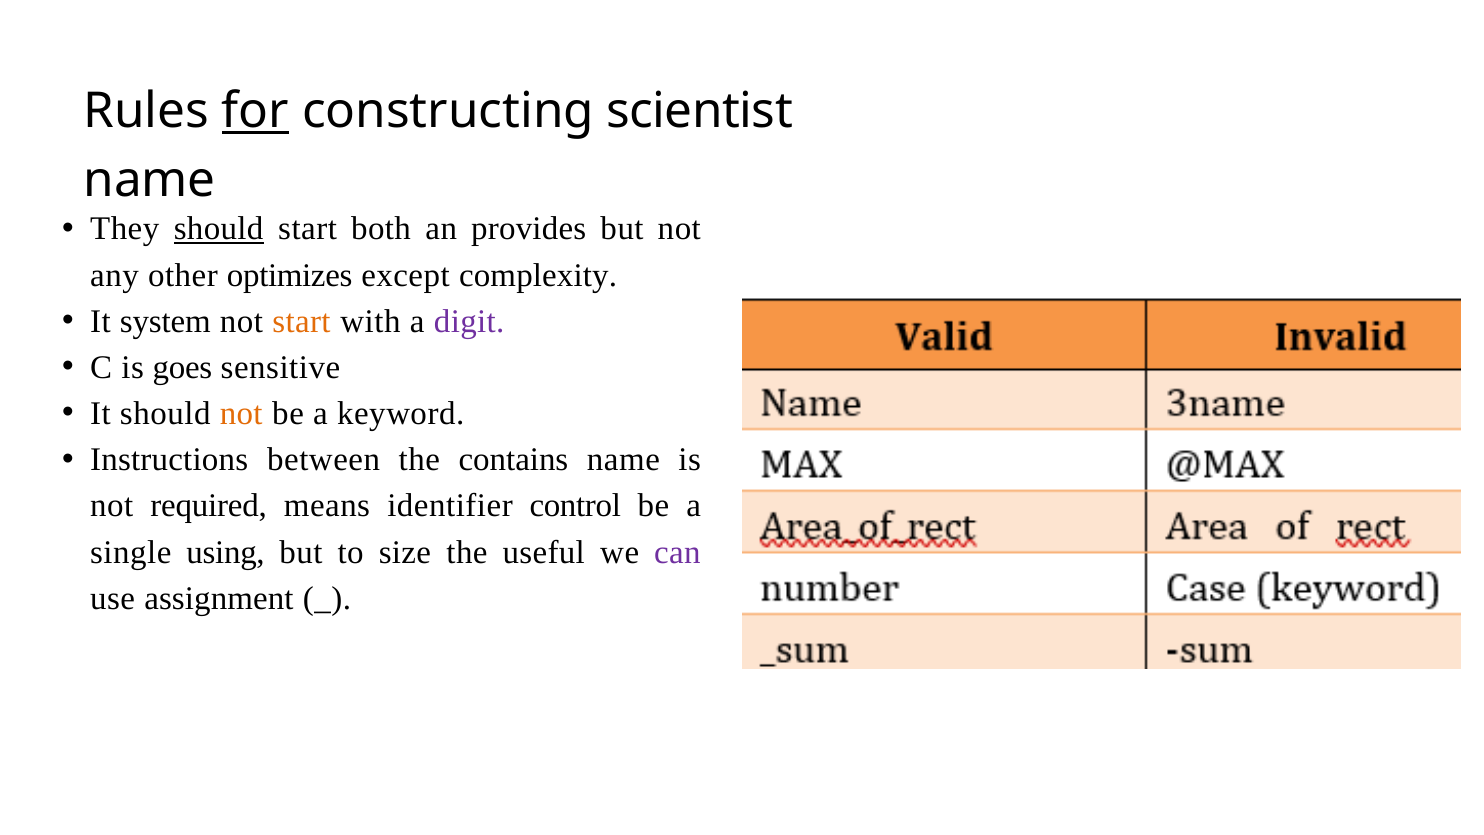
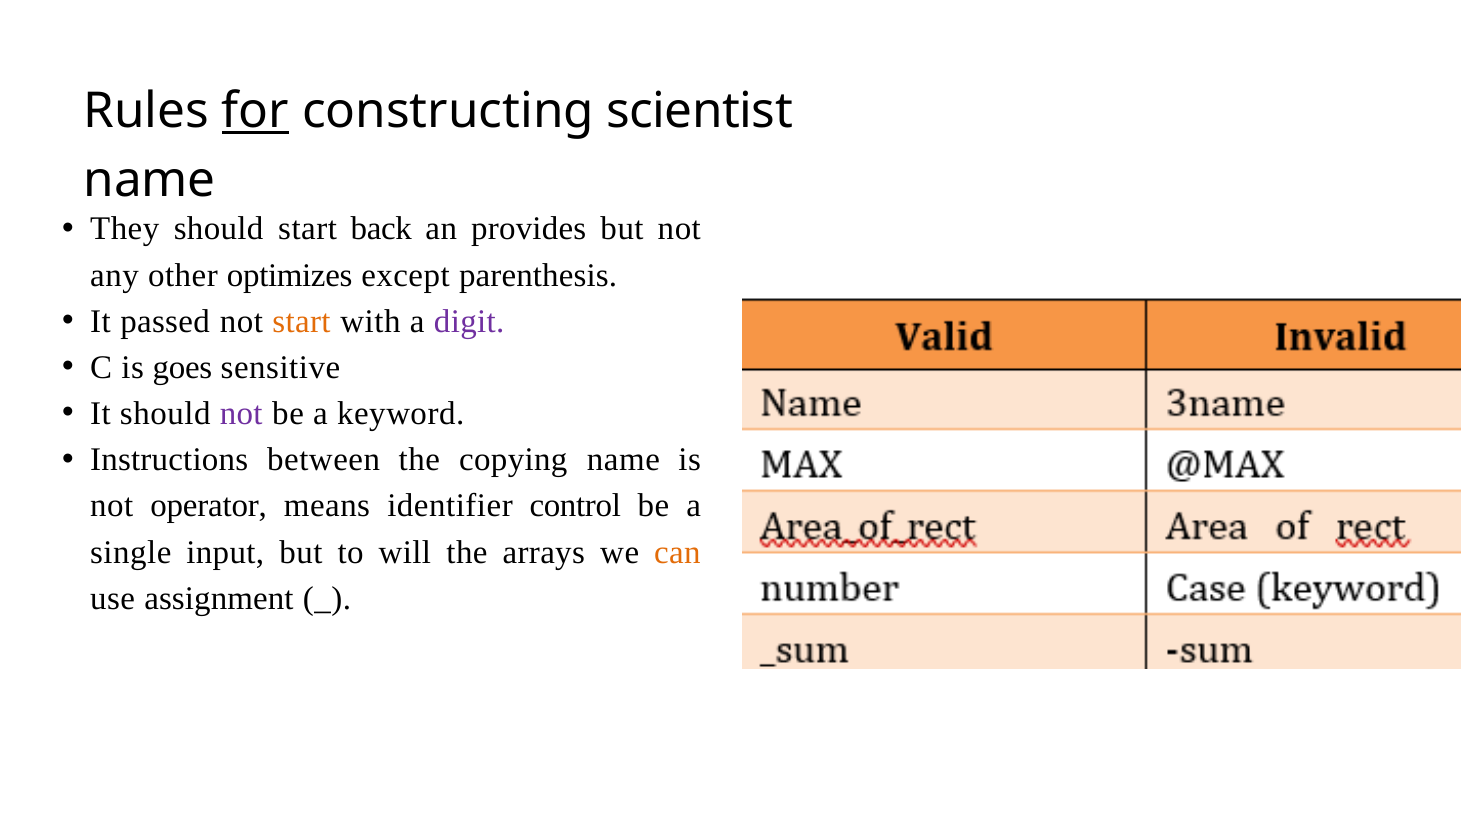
should underline: present -> none (219, 229)
both: both -> back (381, 229)
complexity: complexity -> parenthesis (538, 275)
system: system -> passed (165, 321)
not colour: orange -> purple (241, 414)
contains: contains -> copying (513, 460)
required: required -> operator (209, 506)
using: using -> input (225, 552)
size: size -> will (405, 552)
useful: useful -> arrays (544, 552)
can colour: purple -> orange (677, 552)
